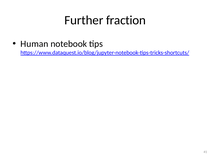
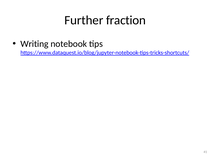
Human: Human -> Writing (34, 44)
